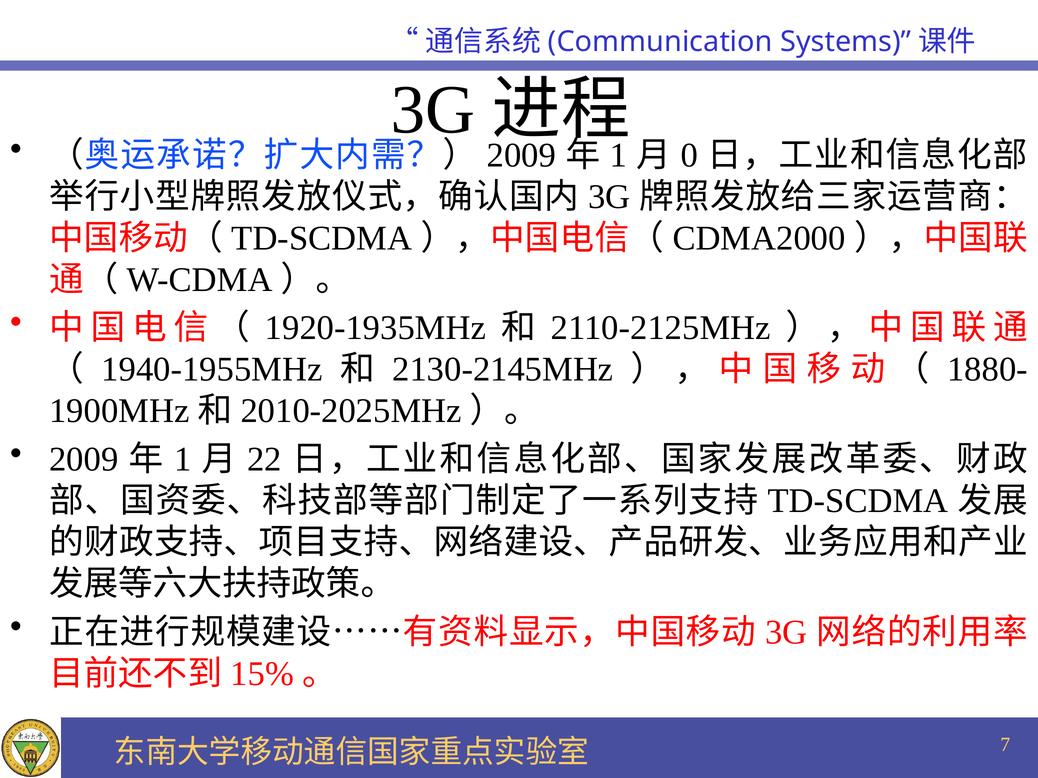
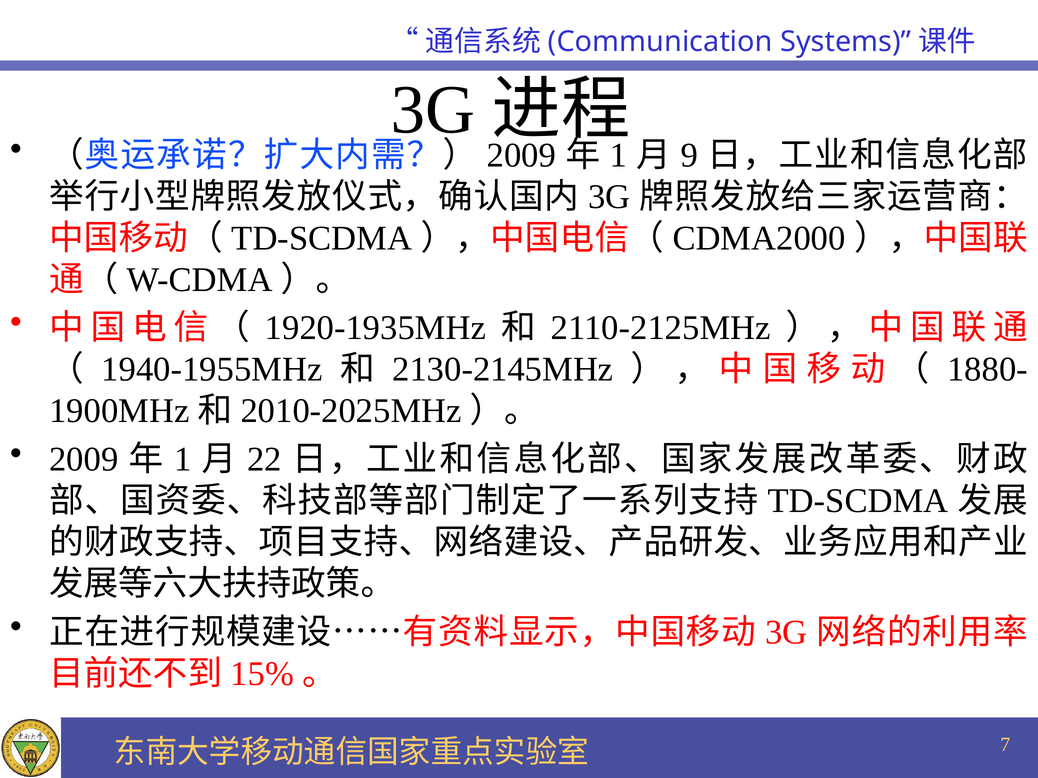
0: 0 -> 9 (689, 155)
